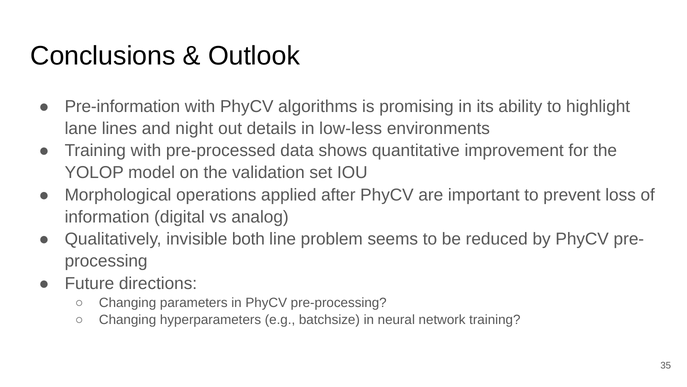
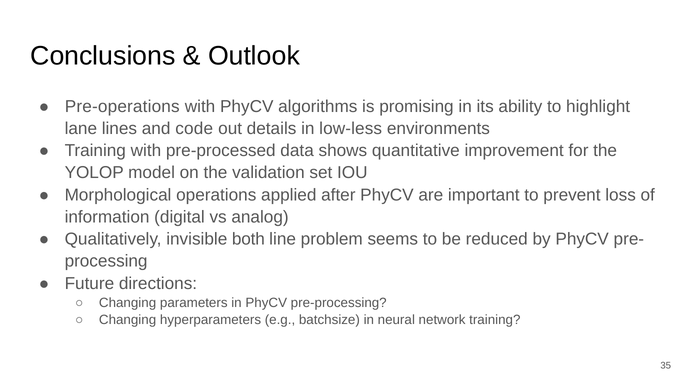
Pre-information: Pre-information -> Pre-operations (122, 106)
night: night -> code (194, 128)
